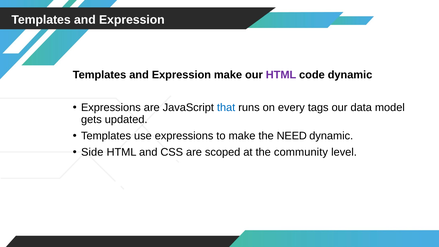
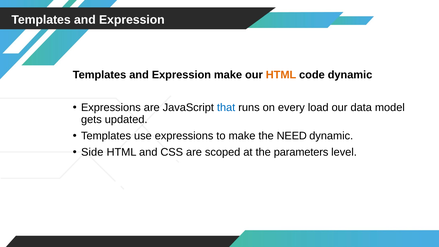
HTML colour: purple -> orange (281, 75)
tags: tags -> load (318, 108)
community: community -> parameters (301, 152)
